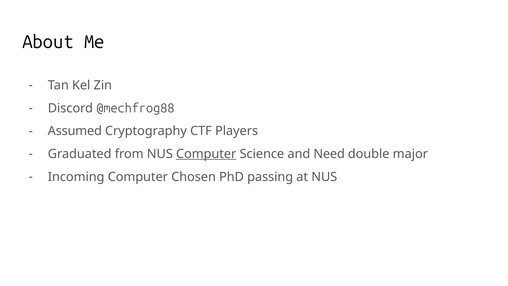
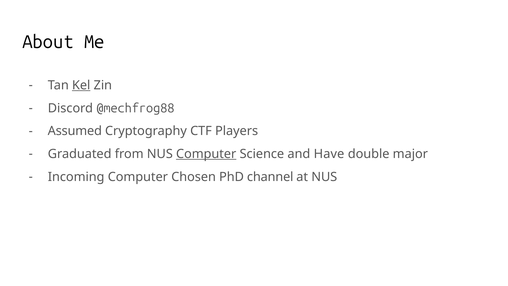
Kel underline: none -> present (81, 85)
Need: Need -> Have (329, 154)
passing: passing -> channel (270, 177)
